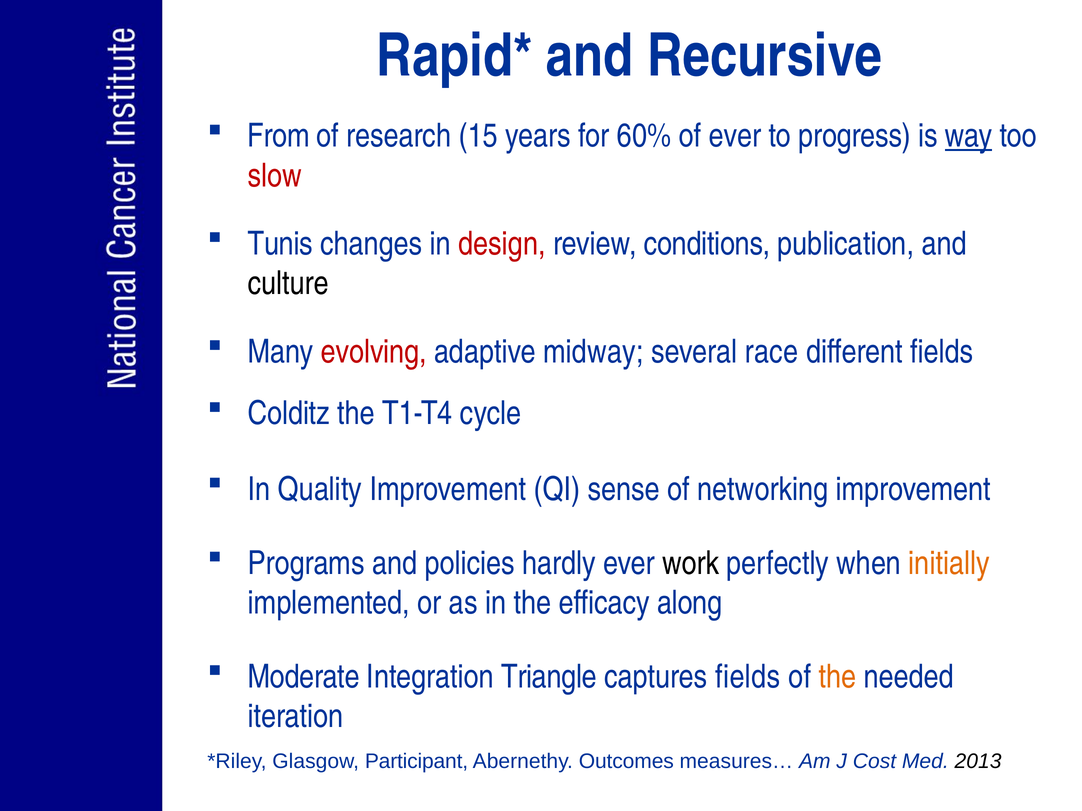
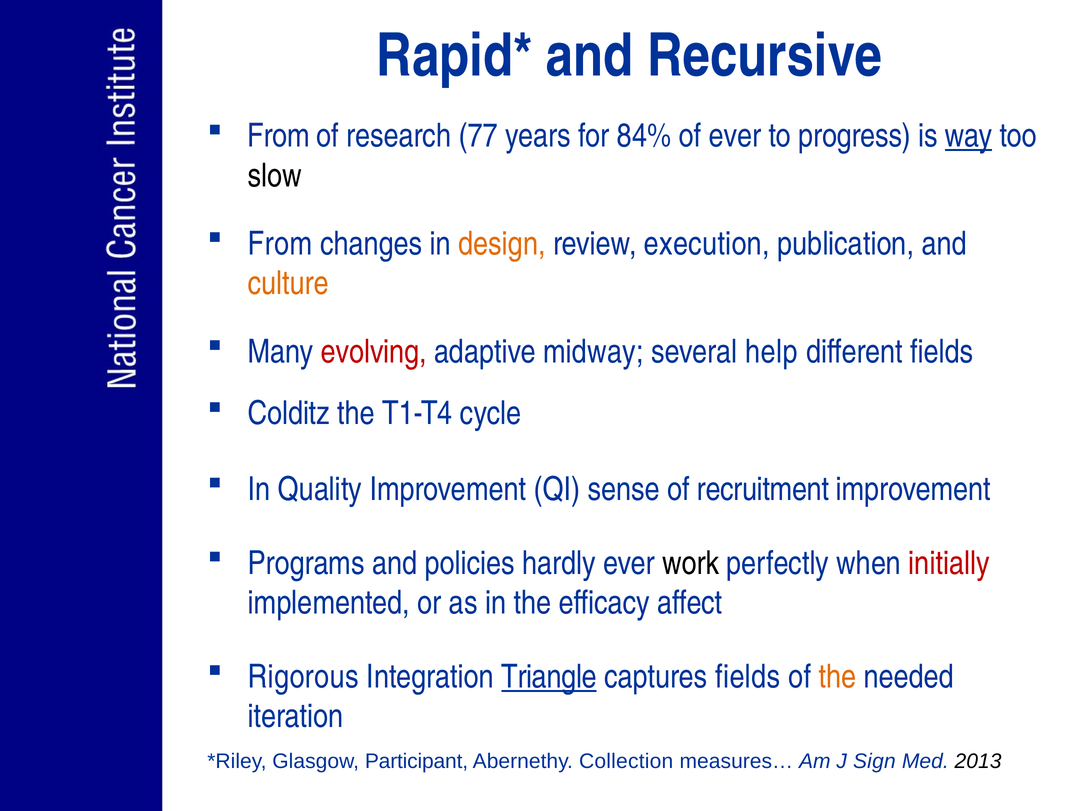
15: 15 -> 77 (478, 136)
60%: 60% -> 84% (644, 136)
slow colour: red -> black (275, 176)
Tunis: Tunis -> From (280, 244)
design colour: red -> orange (502, 244)
conditions: conditions -> execution (707, 244)
culture colour: black -> orange (288, 284)
race: race -> help (772, 352)
networking: networking -> recruitment (763, 490)
initially colour: orange -> red (949, 564)
along: along -> affect (690, 603)
Moderate: Moderate -> Rigorous (303, 677)
Triangle underline: none -> present (549, 677)
Outcomes: Outcomes -> Collection (626, 762)
Cost: Cost -> Sign (874, 762)
